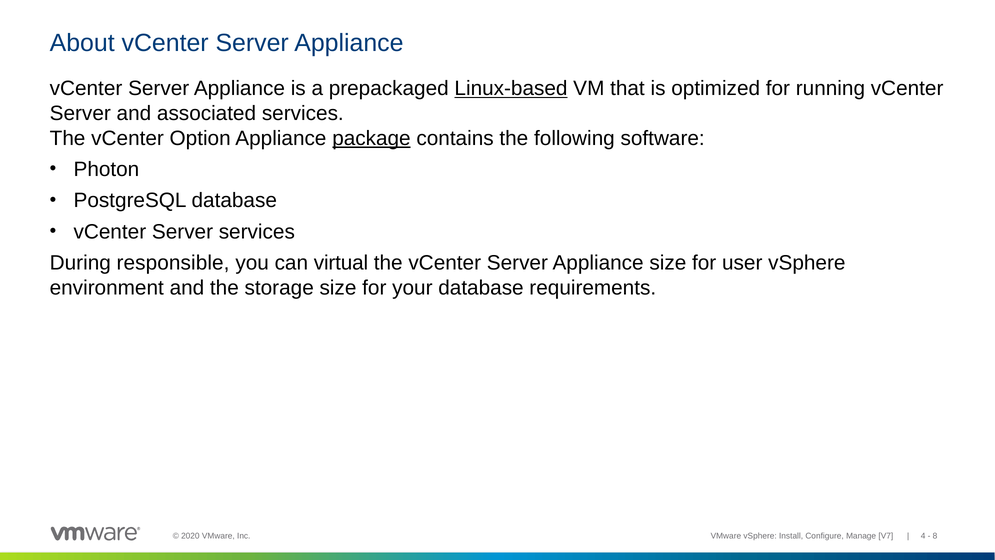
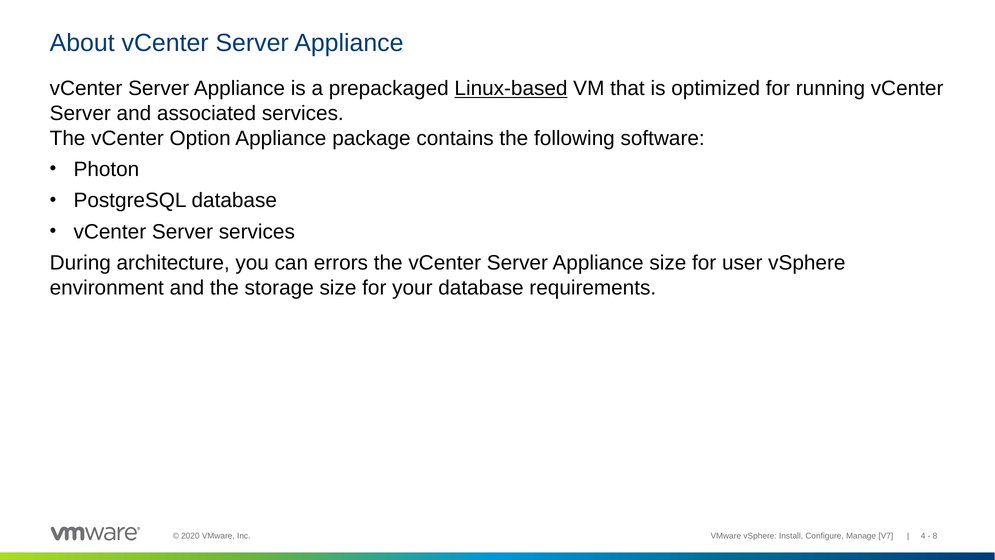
package underline: present -> none (371, 138)
responsible: responsible -> architecture (173, 263)
virtual: virtual -> errors (341, 263)
